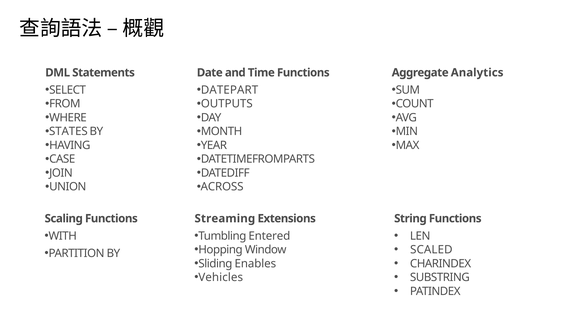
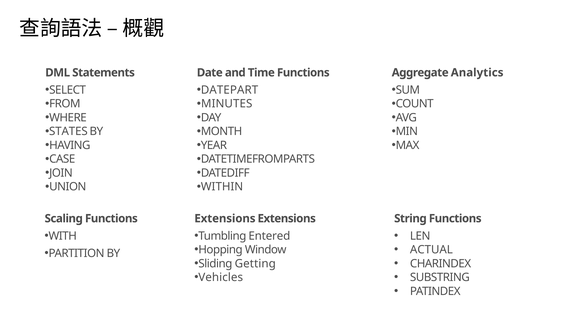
OUTPUTS: OUTPUTS -> MINUTES (227, 104)
ACROSS: ACROSS -> WITHIN (222, 187)
Streaming: Streaming -> Extensions (225, 218)
SCALED: SCALED -> ACTUAL (431, 250)
Enables: Enables -> Getting (255, 263)
